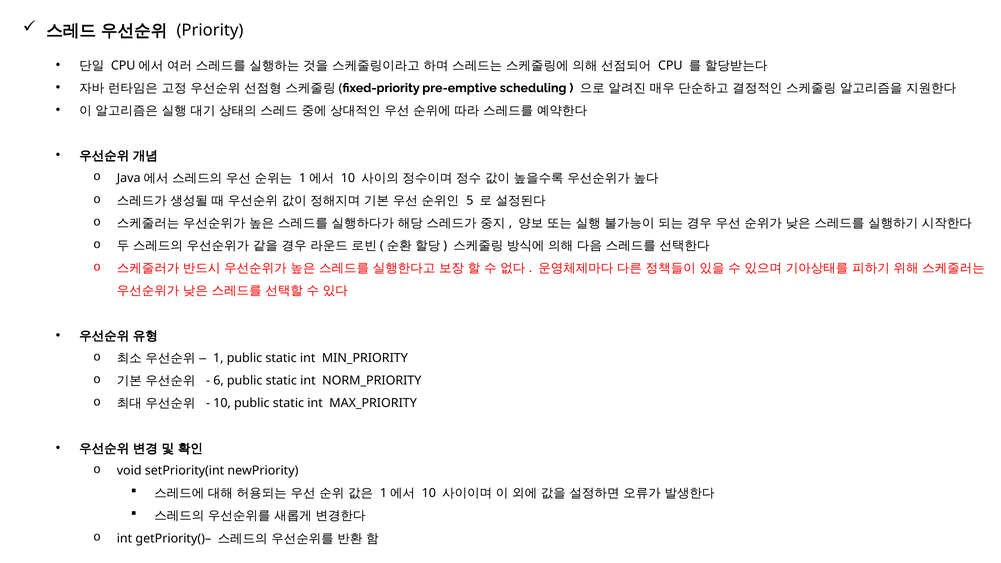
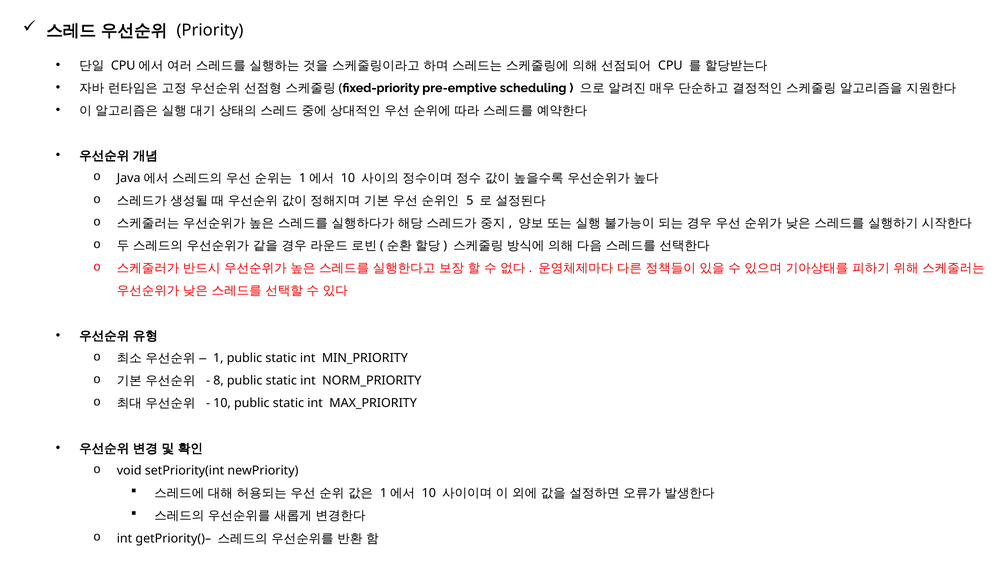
6: 6 -> 8 (219, 381)
